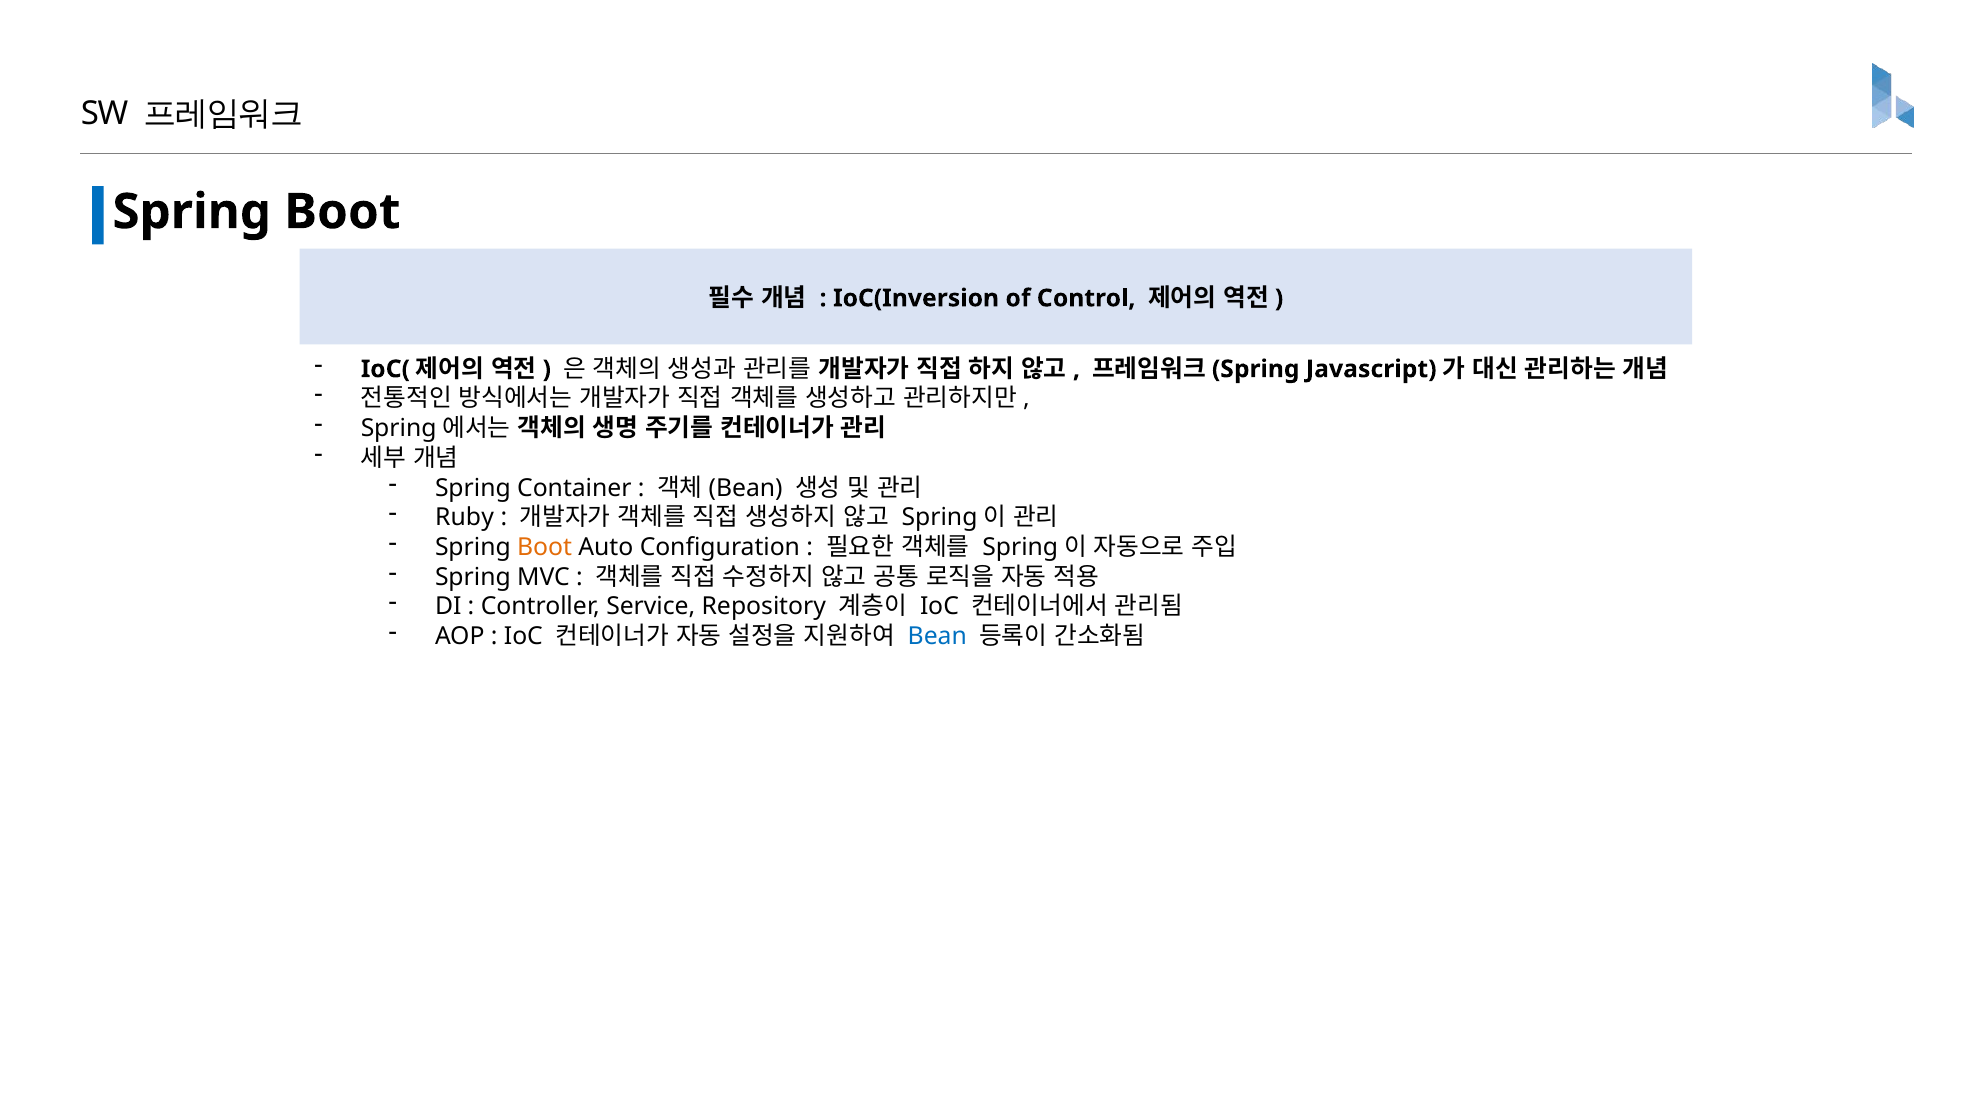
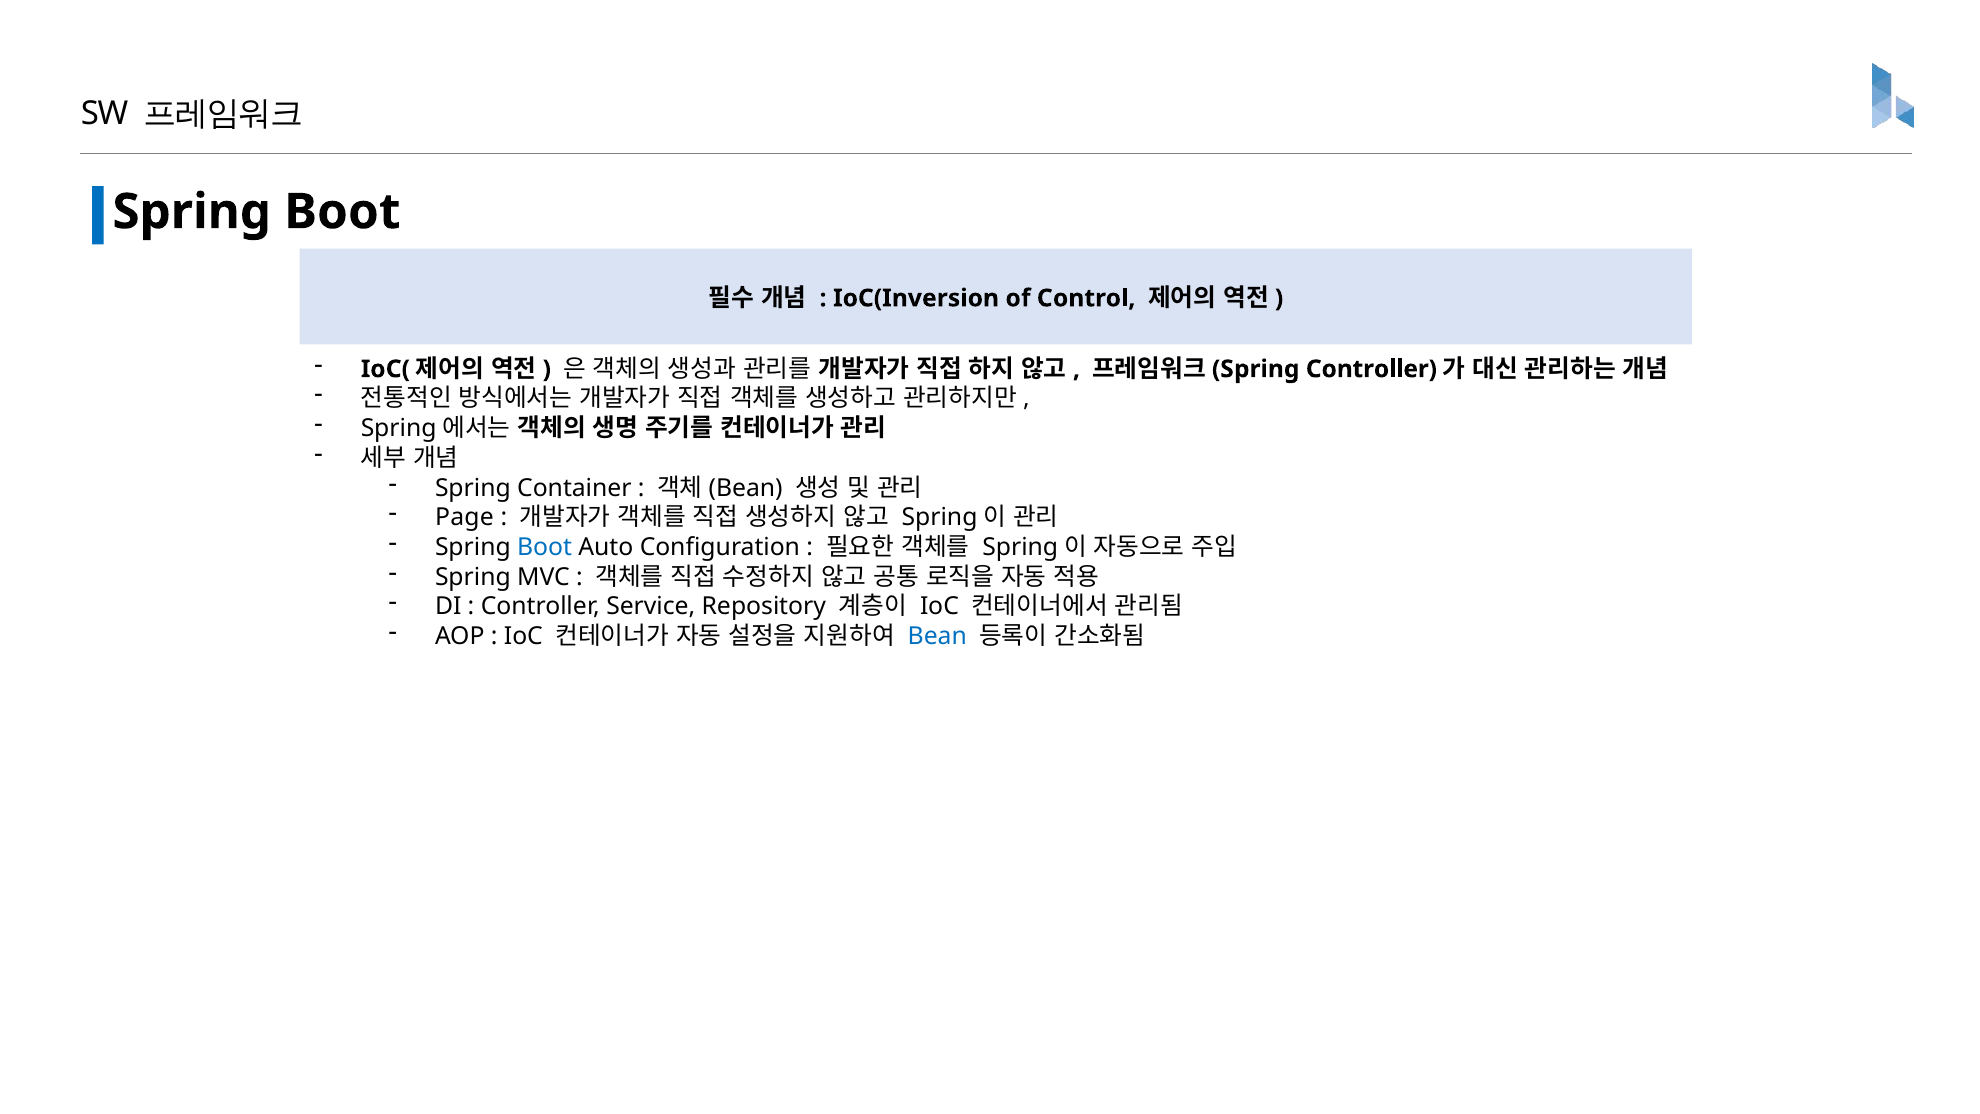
Spring Javascript: Javascript -> Controller (1371, 369)
Ruby: Ruby -> Page (464, 517)
Boot colour: orange -> blue (544, 547)
